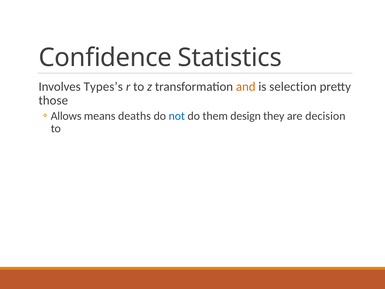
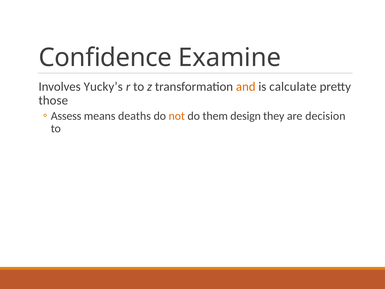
Statistics: Statistics -> Examine (230, 58)
Types’s: Types’s -> Yucky’s (103, 86)
selection: selection -> calculate (293, 86)
Allows: Allows -> Assess (66, 116)
not colour: blue -> orange (177, 116)
